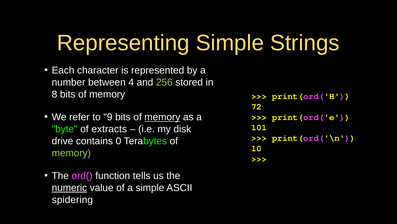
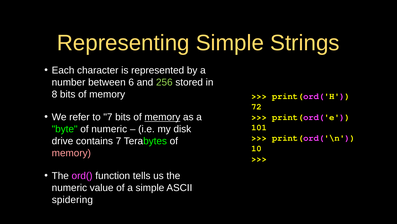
4: 4 -> 6 (131, 82)
to 9: 9 -> 7 (108, 117)
of extracts: extracts -> numeric (109, 129)
contains 0: 0 -> 7 (118, 141)
memory colour: light green -> pink (71, 153)
numeric underline: present -> none (69, 187)
